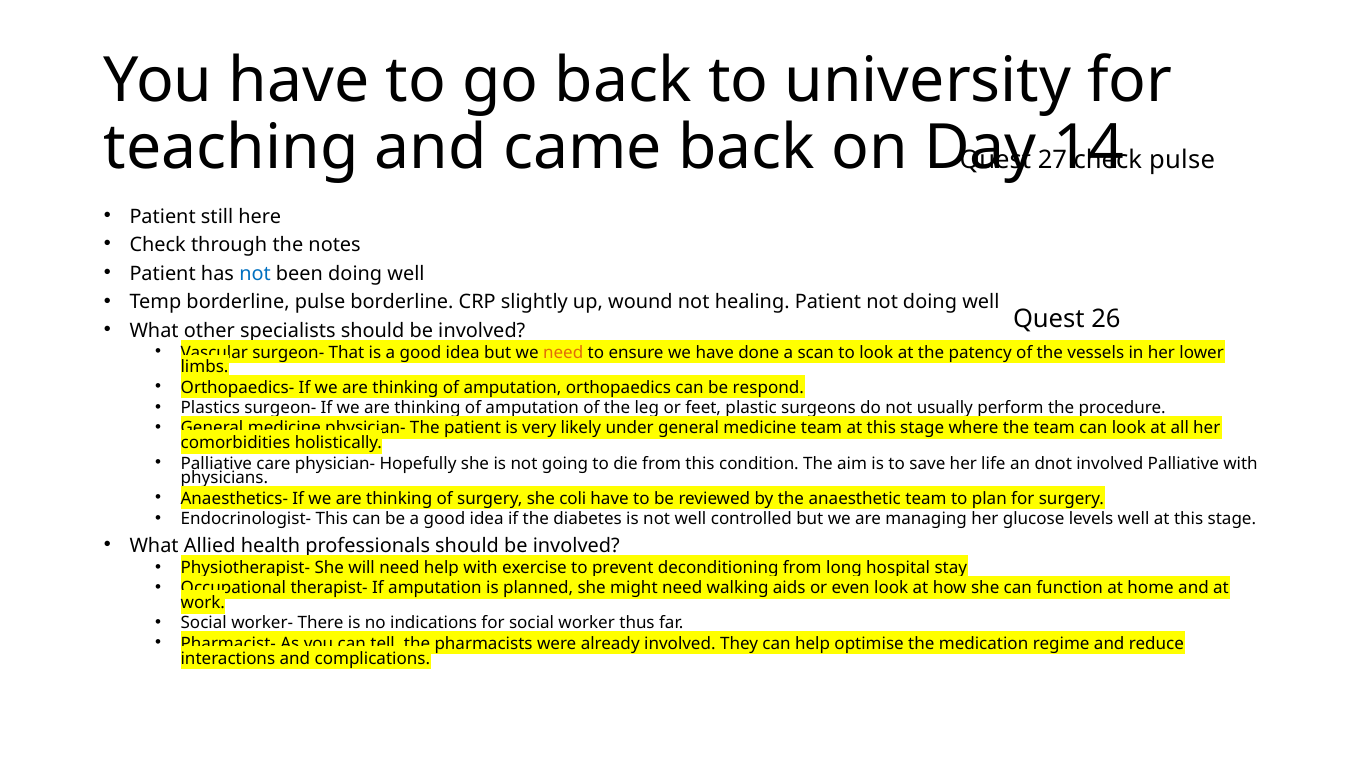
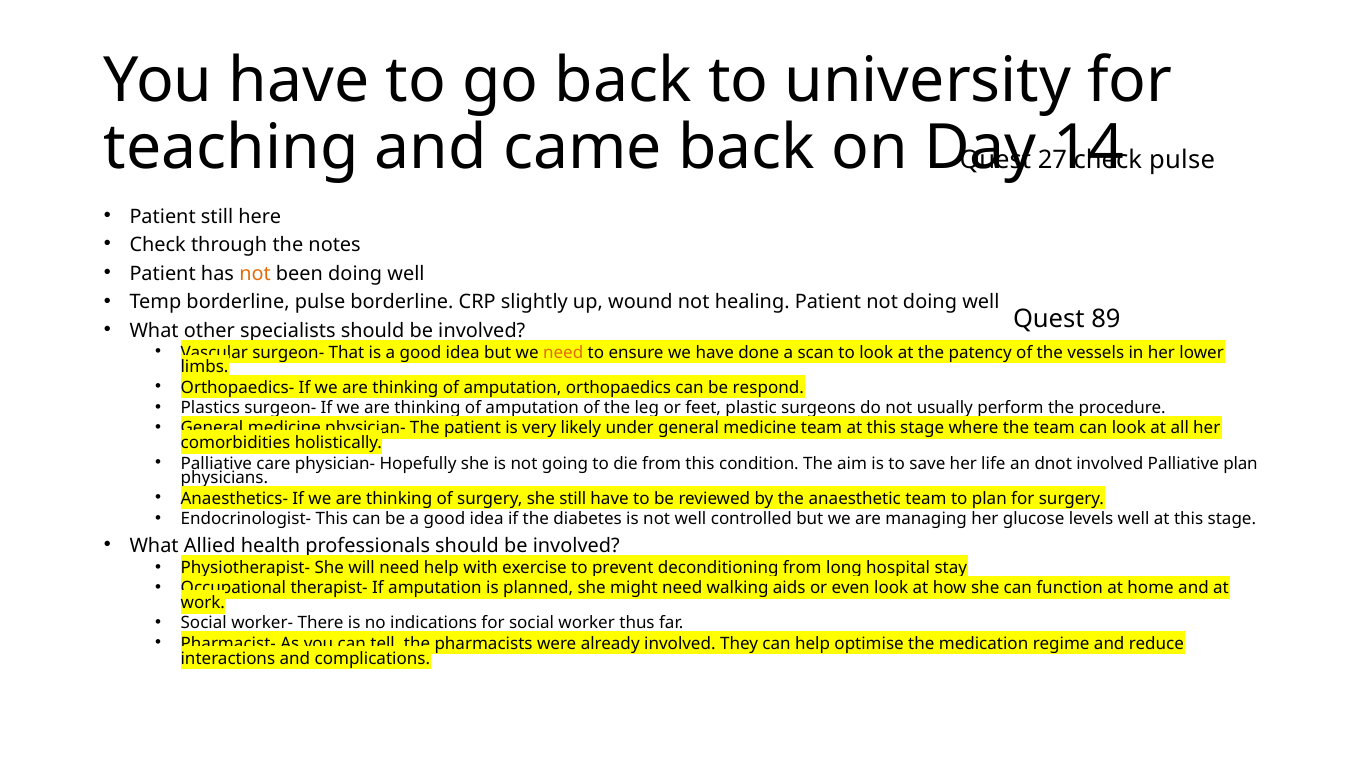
not colour: blue -> orange (255, 274)
26: 26 -> 89 (1106, 320)
Palliative with: with -> plan (1241, 464)
she coli: coli -> still (573, 499)
